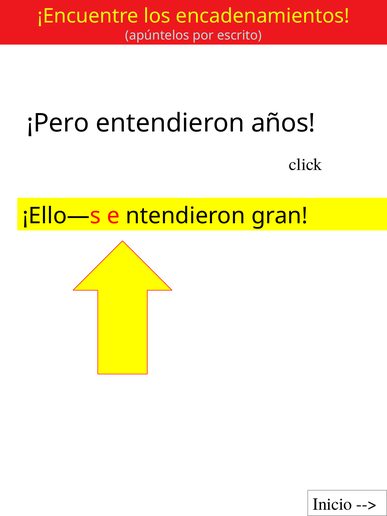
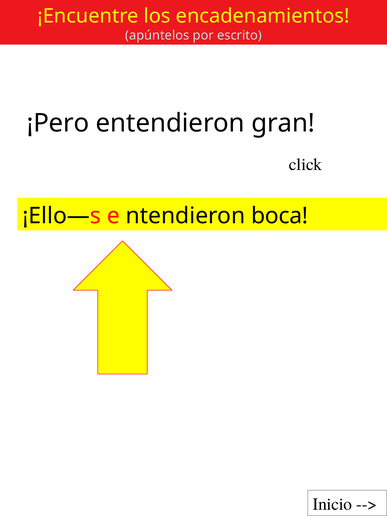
años: años -> gran (283, 123)
gran: gran -> boca (280, 216)
